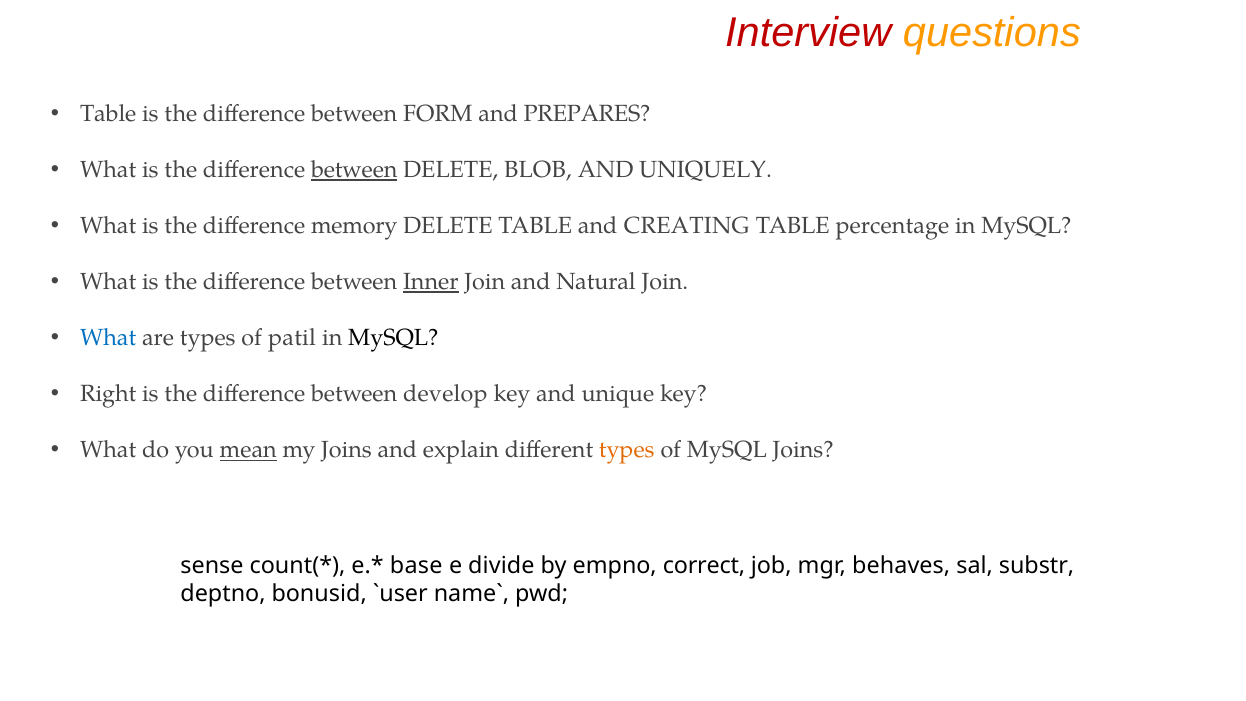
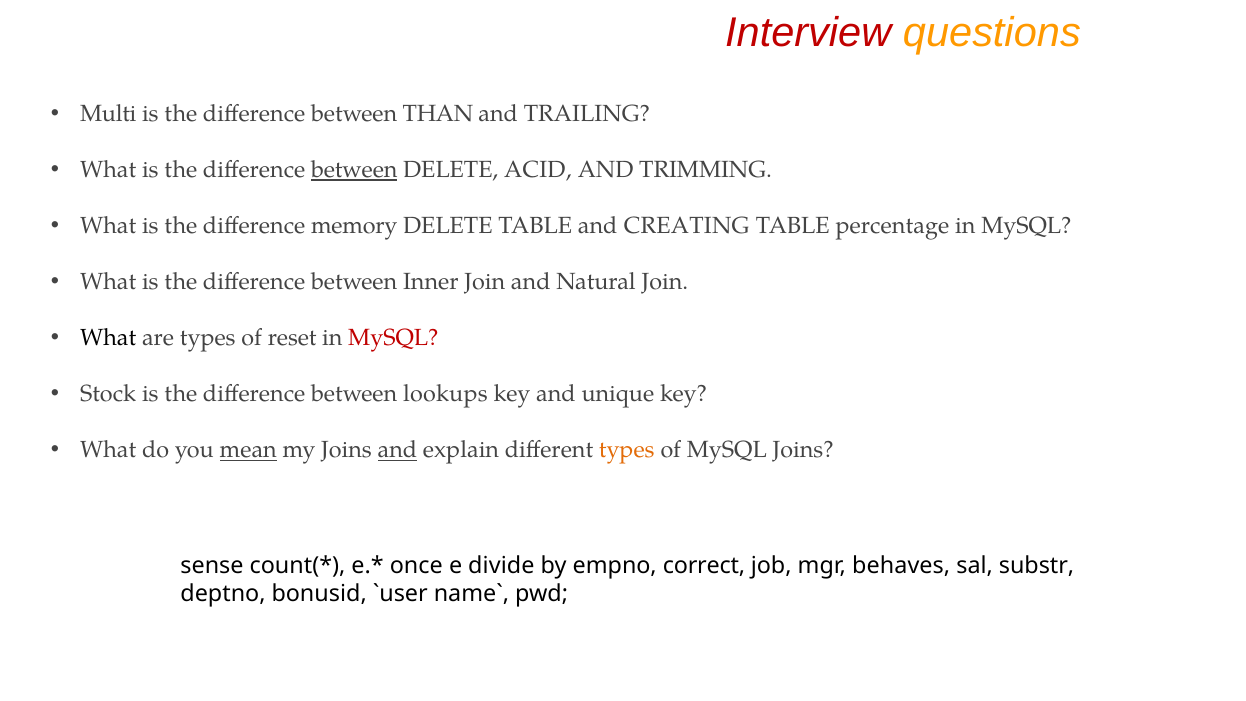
Table: Table -> Multi (108, 114)
FORM: FORM -> THAN (438, 114)
PREPARES: PREPARES -> TRAILING (587, 114)
BLOB: BLOB -> ACID (538, 170)
UNIQUELY: UNIQUELY -> TRIMMING (706, 170)
Inner underline: present -> none (431, 282)
What colour: blue -> black (108, 338)
patil: patil -> reset (292, 338)
MySQL colour: black -> red (393, 338)
Right: Right -> Stock (108, 394)
develop: develop -> lookups (445, 394)
and underline: none -> present (397, 450)
base: base -> once (416, 565)
